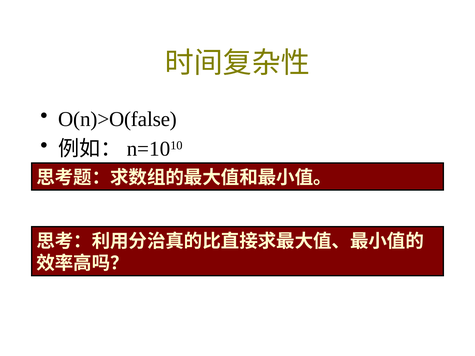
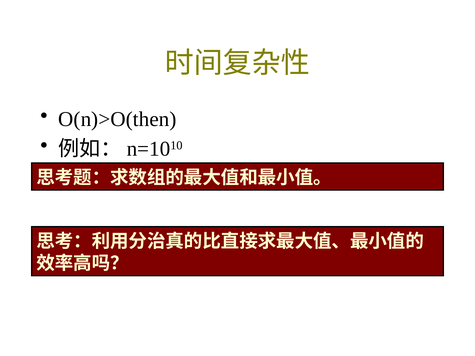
O(n)>O(false: O(n)>O(false -> O(n)>O(then (117, 119)
